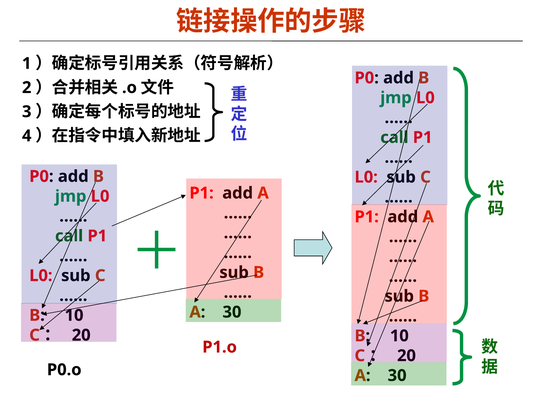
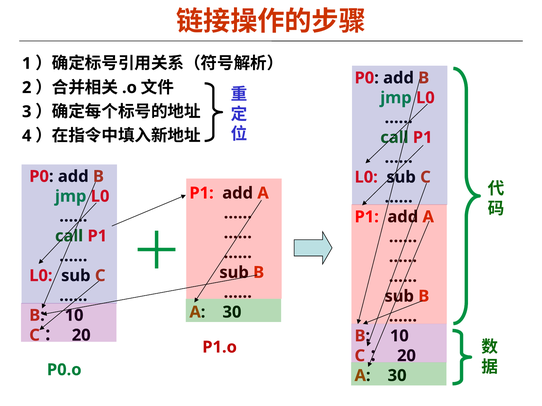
P0.o colour: black -> green (64, 370)
